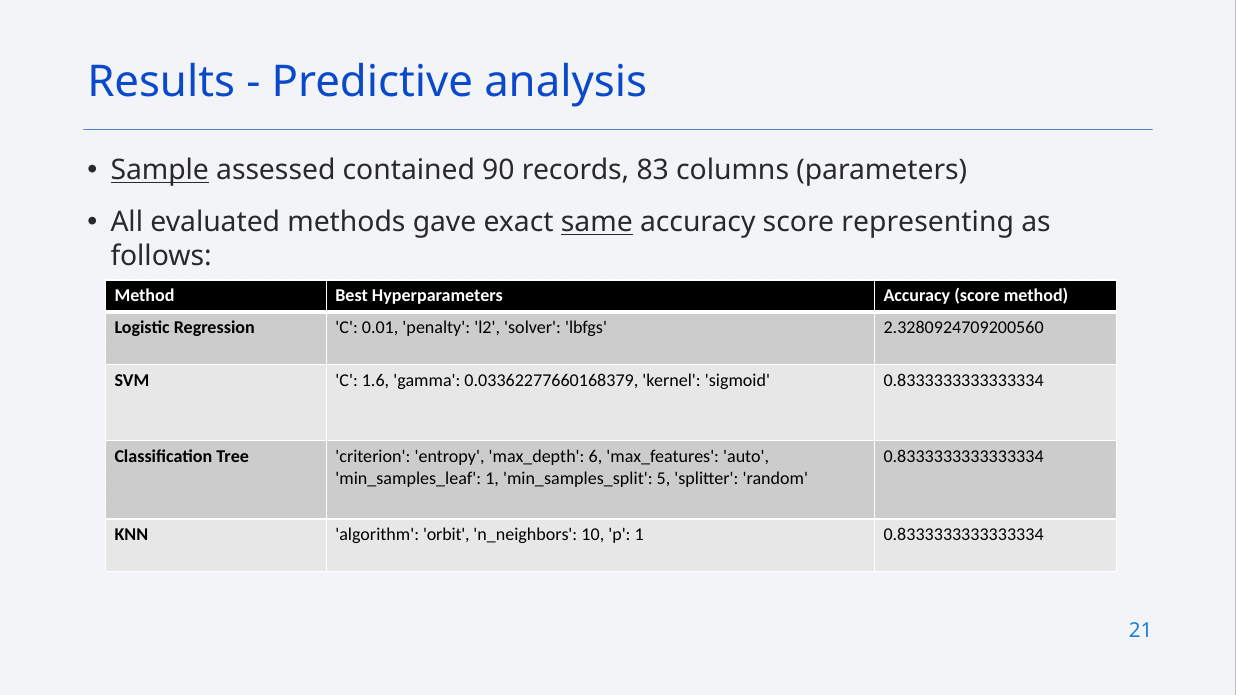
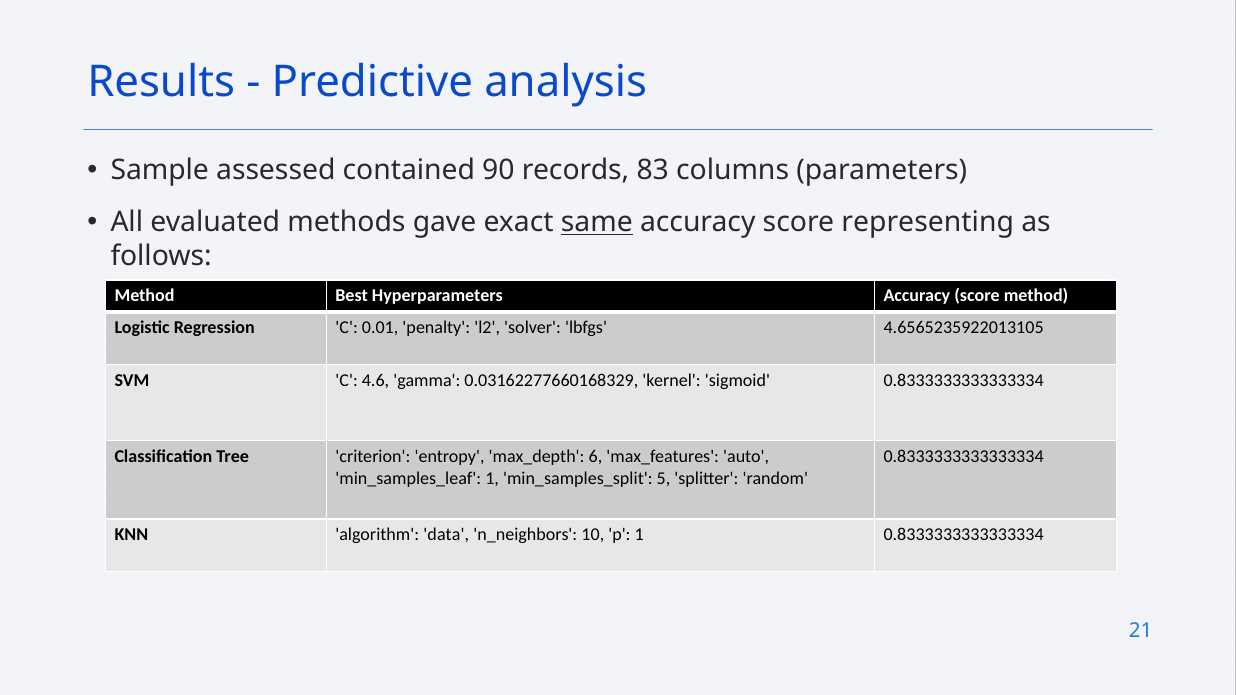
Sample underline: present -> none (160, 170)
2.3280924709200560: 2.3280924709200560 -> 4.6565235922013105 (964, 328)
1.6: 1.6 -> 4.6 (375, 381)
0.03362277660168379: 0.03362277660168379 -> 0.03162277660168329 (551, 381)
orbit: orbit -> data (446, 535)
